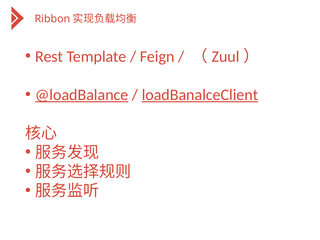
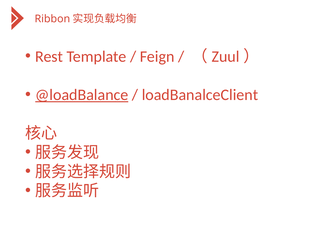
loadBanalceClient underline: present -> none (200, 95)
